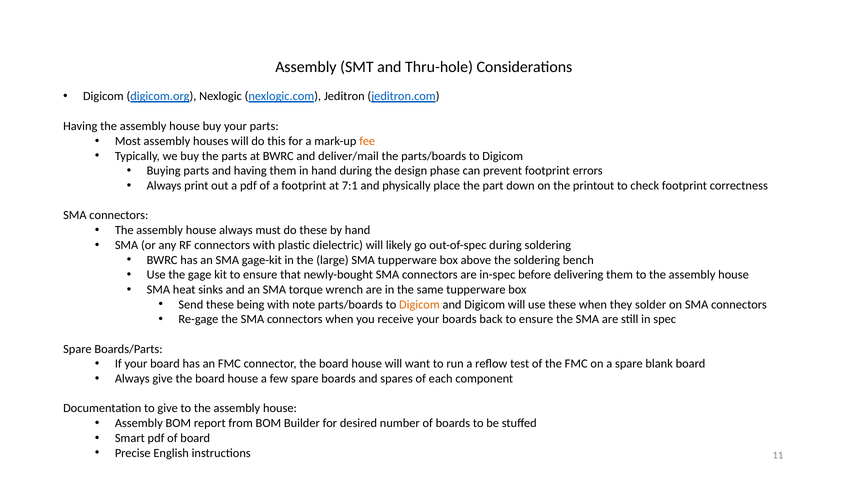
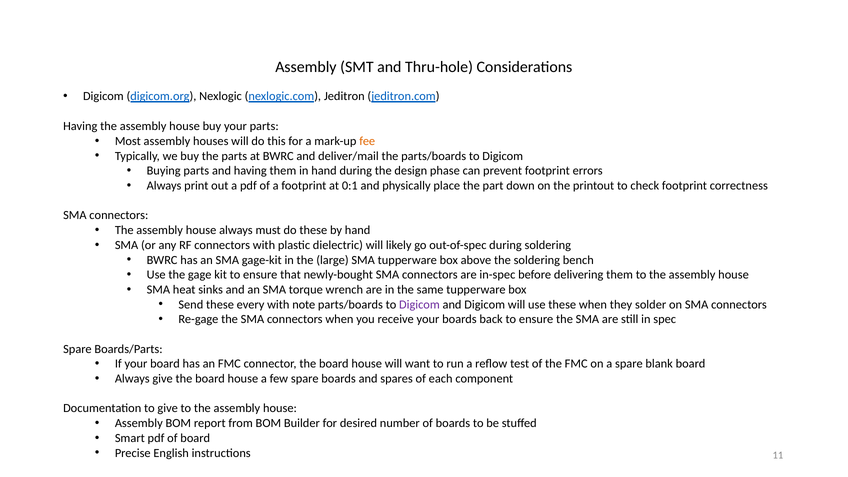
7:1: 7:1 -> 0:1 (350, 186)
being: being -> every (251, 304)
Digicom colour: orange -> purple (419, 304)
